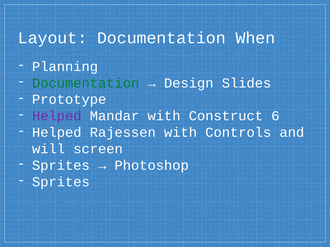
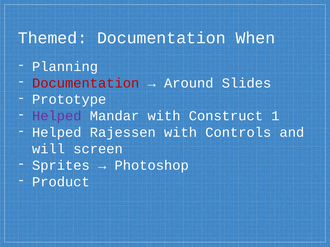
Layout: Layout -> Themed (53, 38)
Documentation colour: green -> red (86, 83)
Design: Design -> Around (189, 83)
6: 6 -> 1 (275, 116)
Sprites: Sprites -> Product (61, 182)
